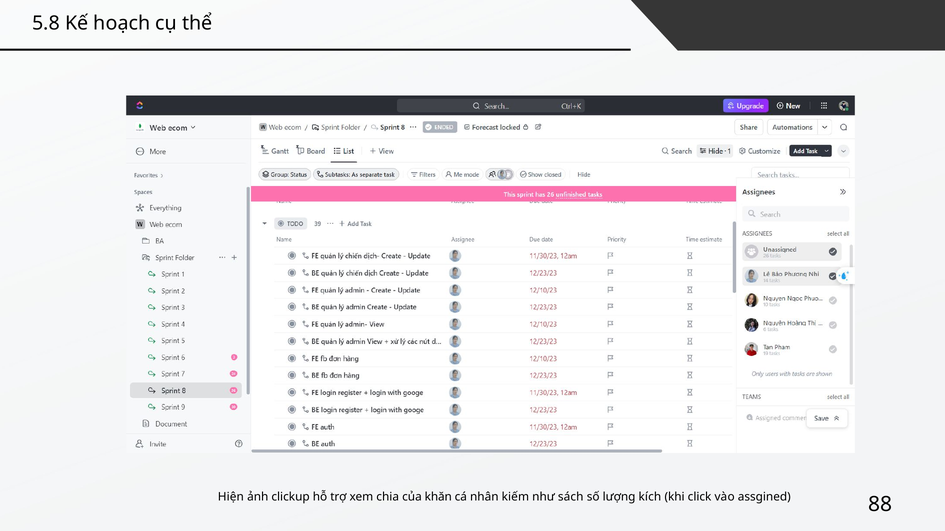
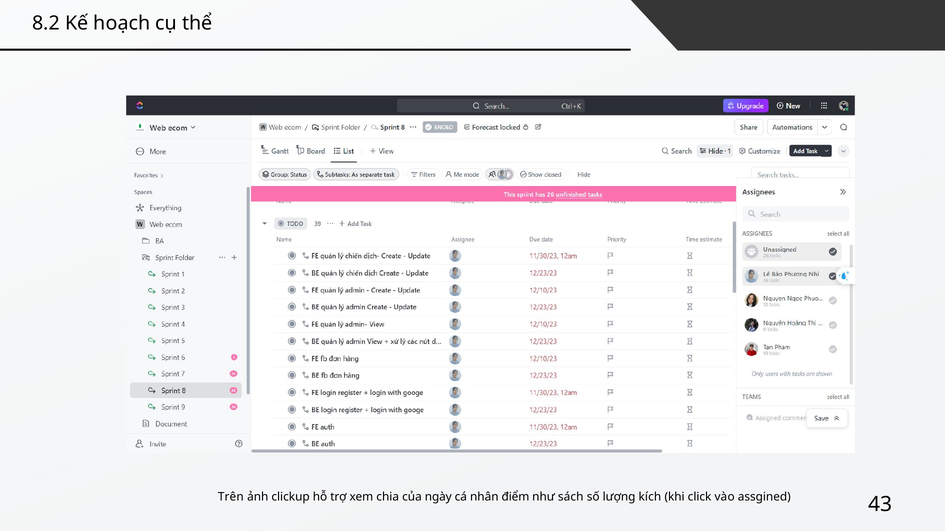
5.8: 5.8 -> 8.2 (46, 23)
Hiện: Hiện -> Trên (231, 497)
khăn: khăn -> ngày (438, 497)
kiếm: kiếm -> điểm (515, 497)
88: 88 -> 43 (880, 505)
